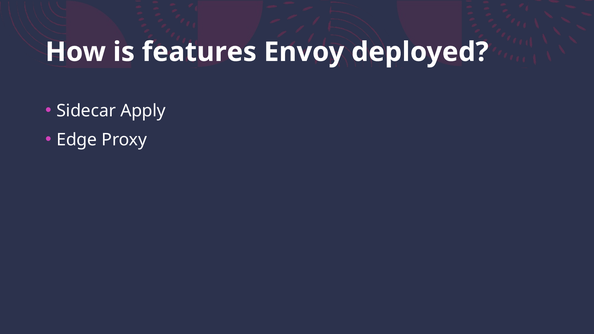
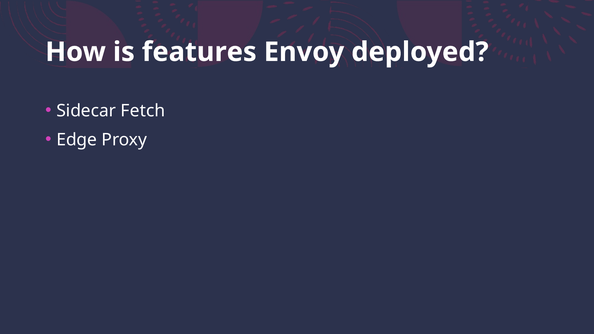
Apply: Apply -> Fetch (143, 111)
